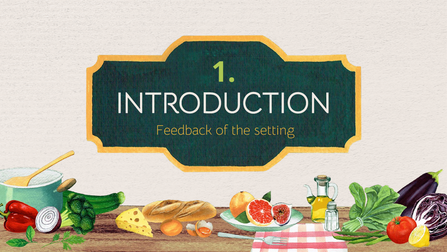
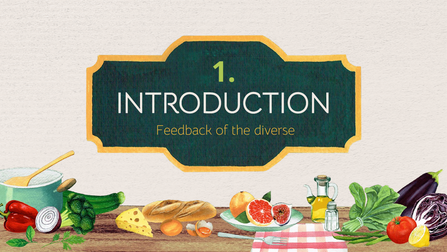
setting: setting -> diverse (274, 130)
